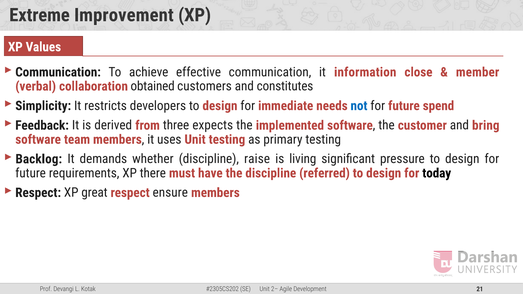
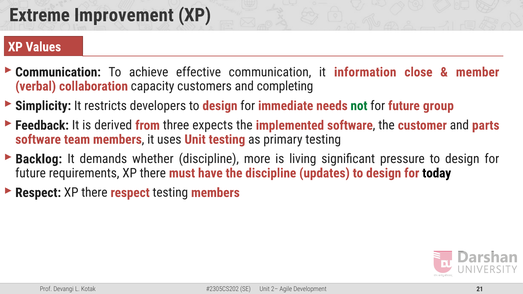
obtained: obtained -> capacity (153, 86)
constitutes: constitutes -> completing (285, 86)
not colour: blue -> green (359, 106)
spend: spend -> group (438, 106)
bring: bring -> parts (486, 125)
raise: raise -> more (257, 159)
referred: referred -> updates (324, 173)
Respect XP great: great -> there (94, 193)
respect ensure: ensure -> testing (170, 193)
